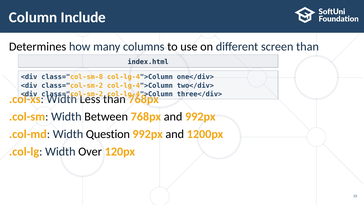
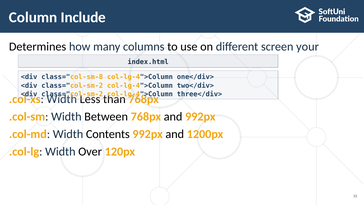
screen than: than -> your (308, 47)
Question: Question -> Contents (108, 134)
